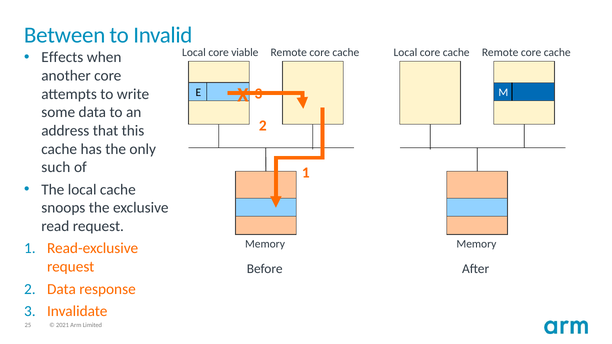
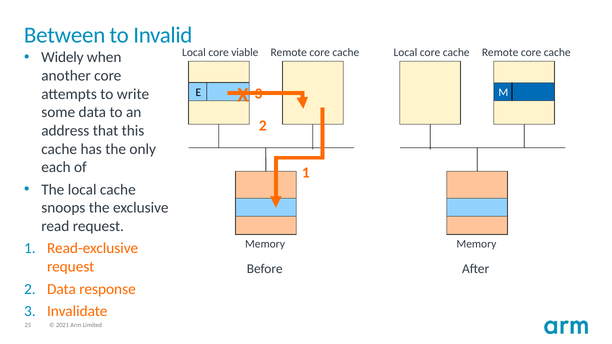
Effects: Effects -> Widely (62, 57)
such: such -> each (56, 168)
